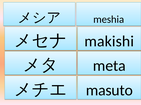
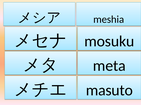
makishi: makishi -> mosuku (109, 42)
